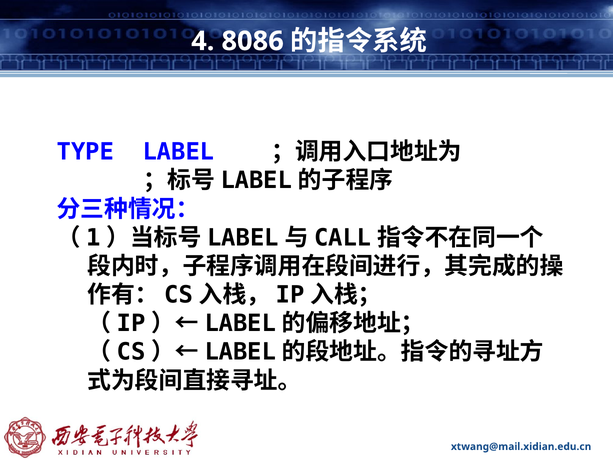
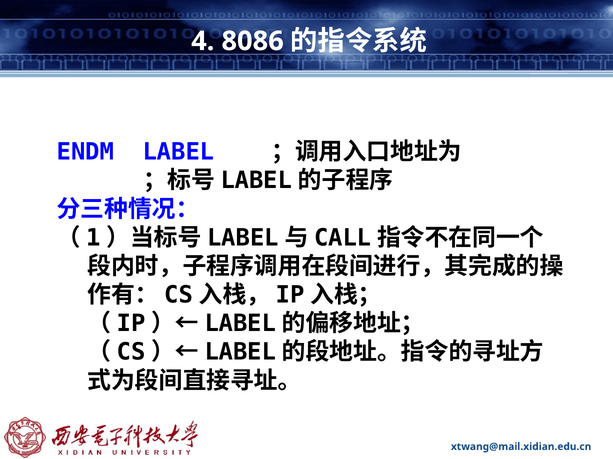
TYPE: TYPE -> ENDM (85, 152)
